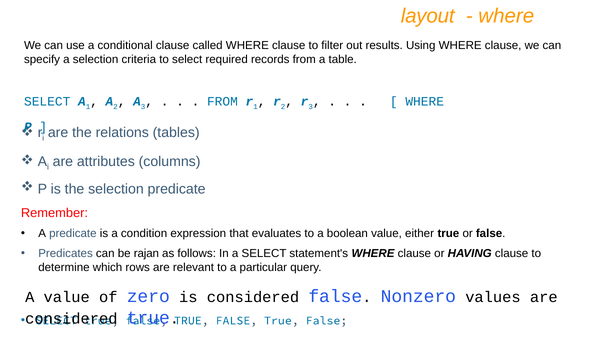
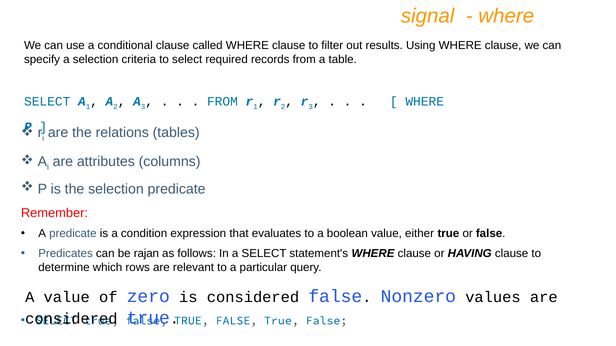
layout: layout -> signal (428, 16)
